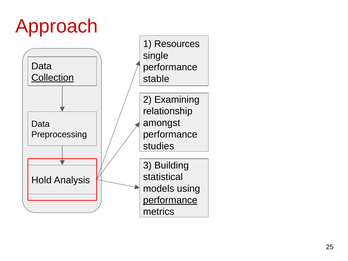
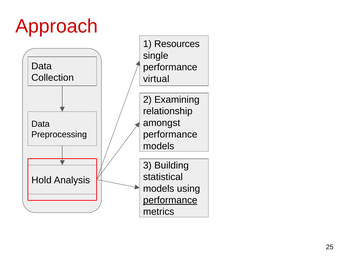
Collection underline: present -> none (53, 78)
stable: stable -> virtual (156, 79)
studies: studies -> models (159, 146)
